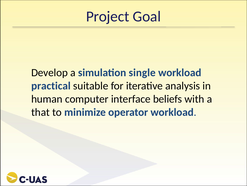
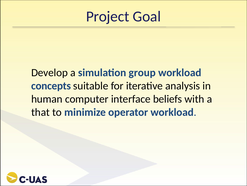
single: single -> group (142, 72)
practical: practical -> concepts (51, 86)
